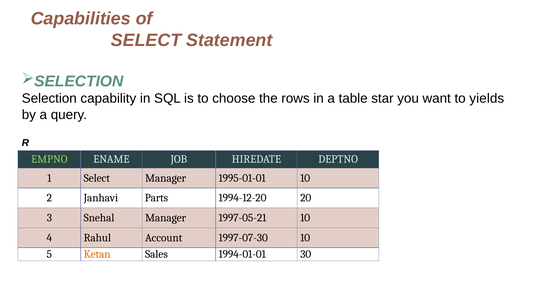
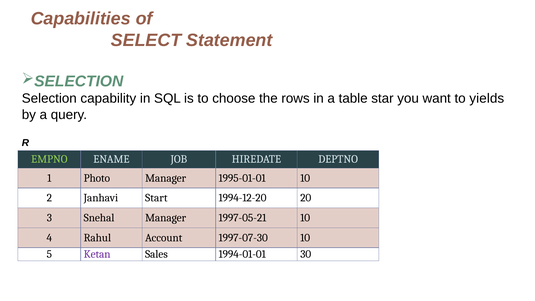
1 Select: Select -> Photo (97, 178)
Parts: Parts -> Start (156, 198)
Ketan colour: orange -> purple (97, 254)
